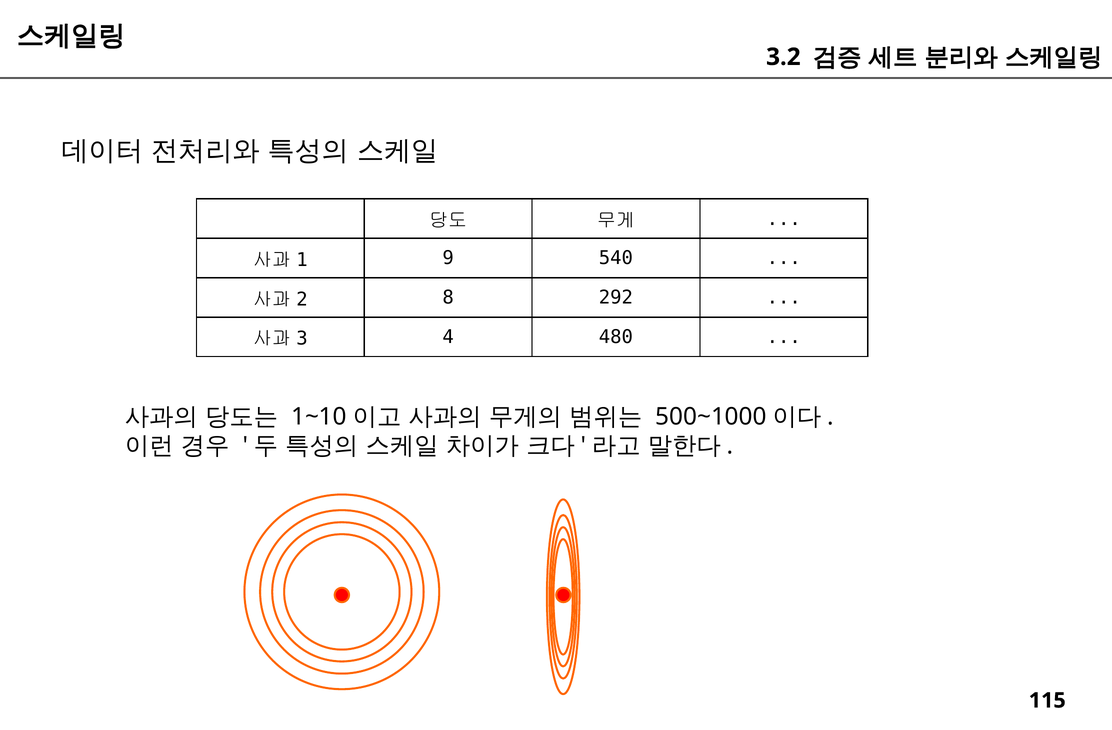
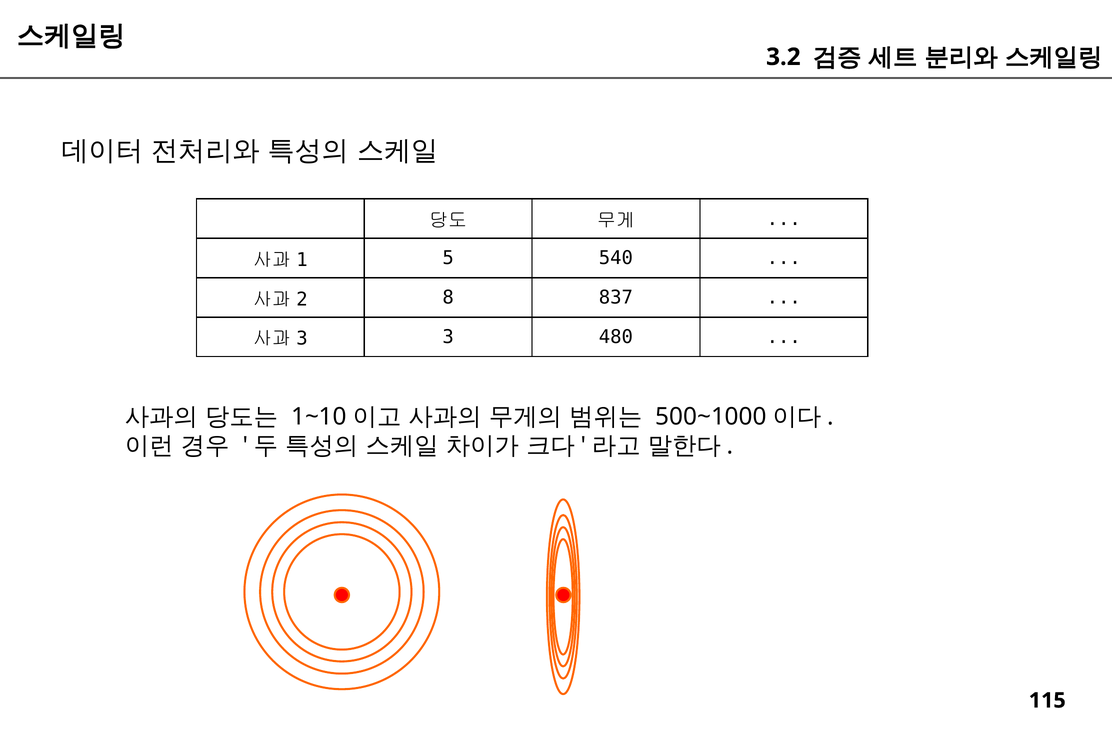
9: 9 -> 5 (448, 258)
292: 292 -> 837 (616, 298)
4: 4 -> 3 (448, 337)
